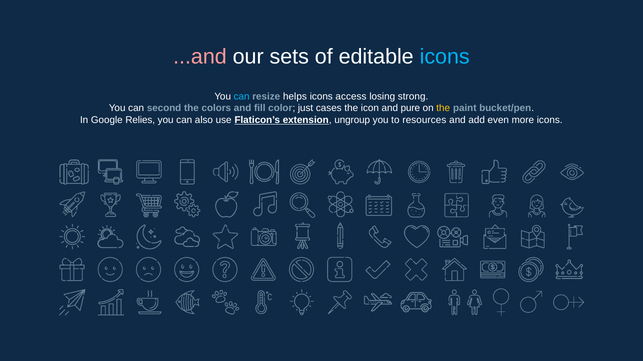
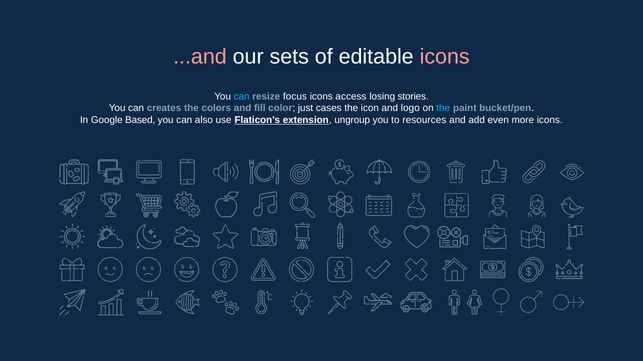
icons colour: light blue -> pink (445, 57)
helps: helps -> focus (295, 97)
strong: strong -> stories (413, 97)
second: second -> creates (164, 108)
pure: pure -> logo (410, 108)
the colour: yellow -> light blue (443, 108)
Relies: Relies -> Based (140, 120)
